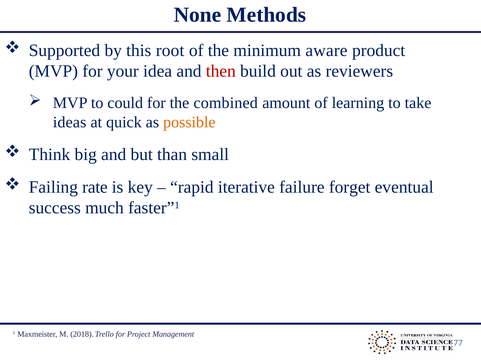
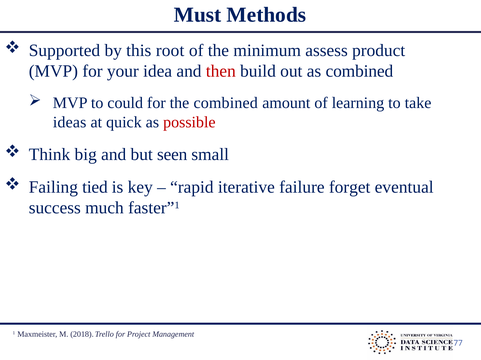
None: None -> Must (198, 15)
aware: aware -> assess (327, 50)
as reviewers: reviewers -> combined (359, 71)
possible colour: orange -> red (189, 122)
than: than -> seen (172, 155)
rate: rate -> tied (95, 187)
